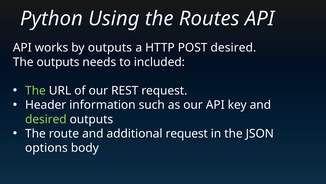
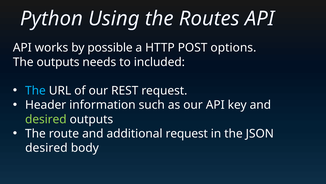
by outputs: outputs -> possible (110, 48)
POST desired: desired -> options (233, 48)
The colour: light green -> light blue (35, 90)
options: options -> desired (46, 147)
